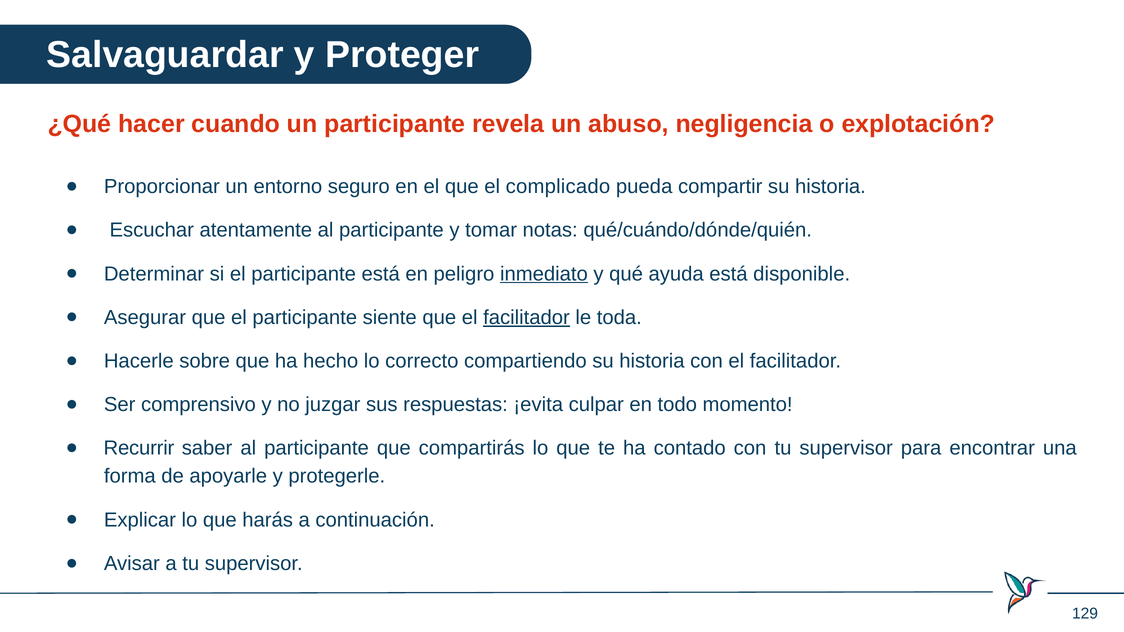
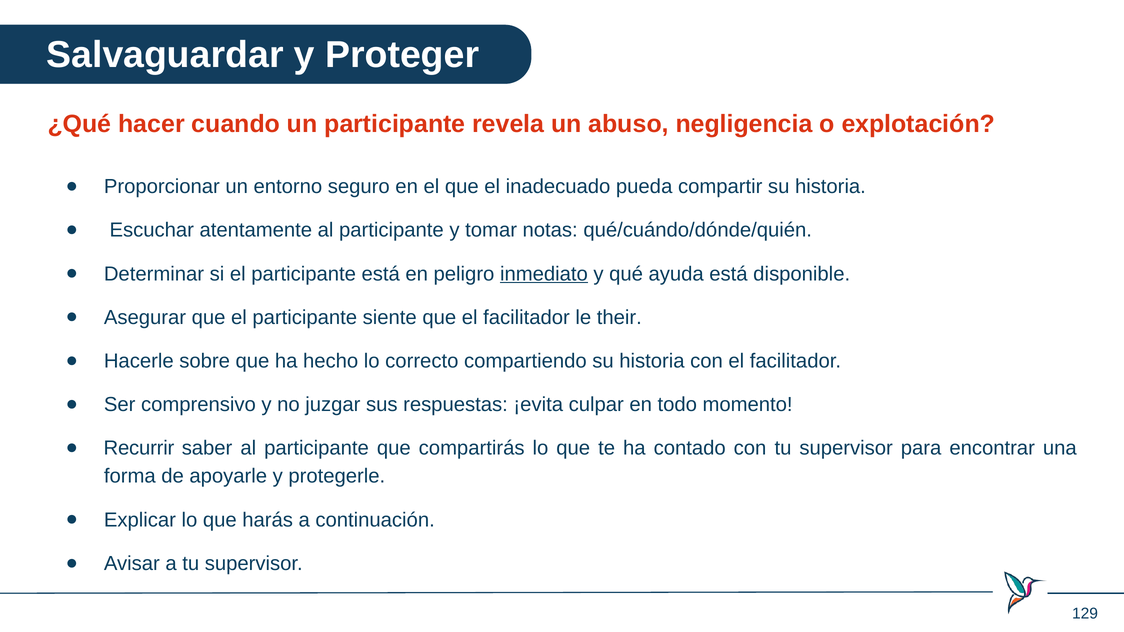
complicado: complicado -> inadecuado (558, 187)
facilitador underline: present -> none (527, 318)
toda: toda -> their (619, 318)
